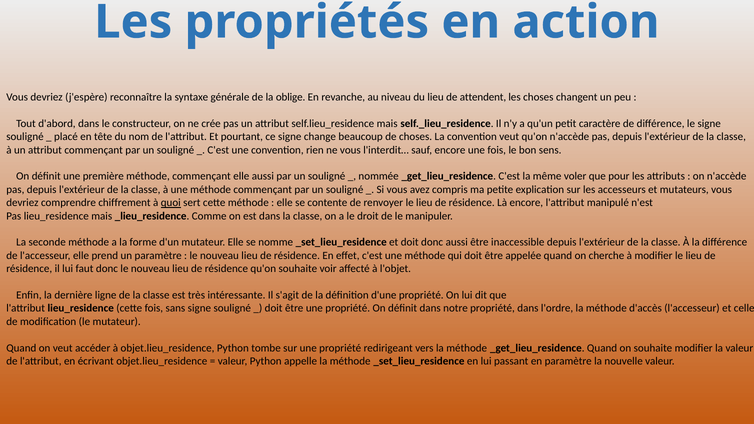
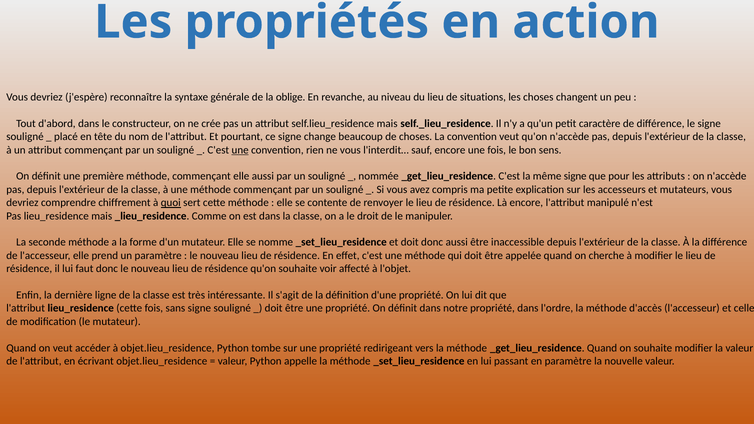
attendent: attendent -> situations (483, 97)
une underline: none -> present (240, 150)
même voler: voler -> signe (575, 176)
